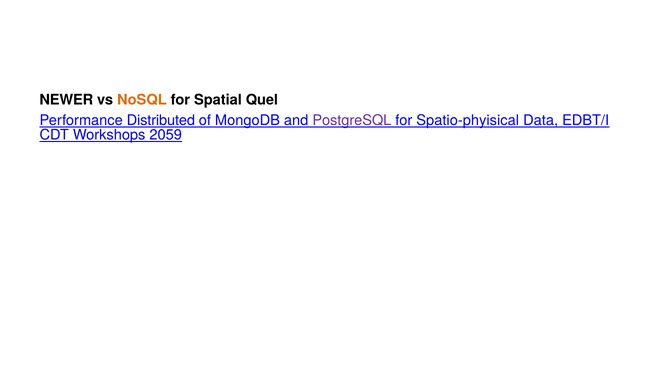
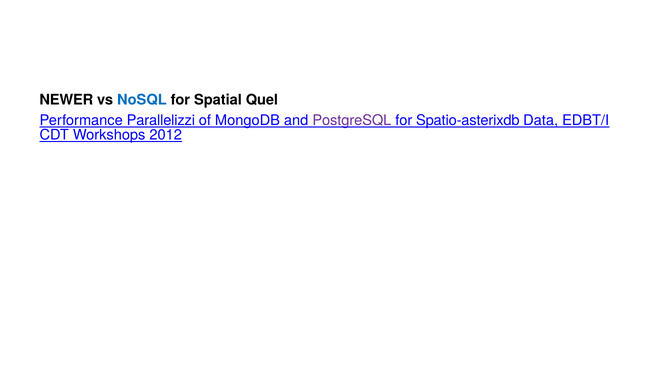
NoSQL colour: orange -> blue (142, 100)
Distributed: Distributed -> Parallelizzi (161, 120)
Spatio-phyisical: Spatio-phyisical -> Spatio-asterixdb (468, 120)
2059: 2059 -> 2012 (166, 135)
